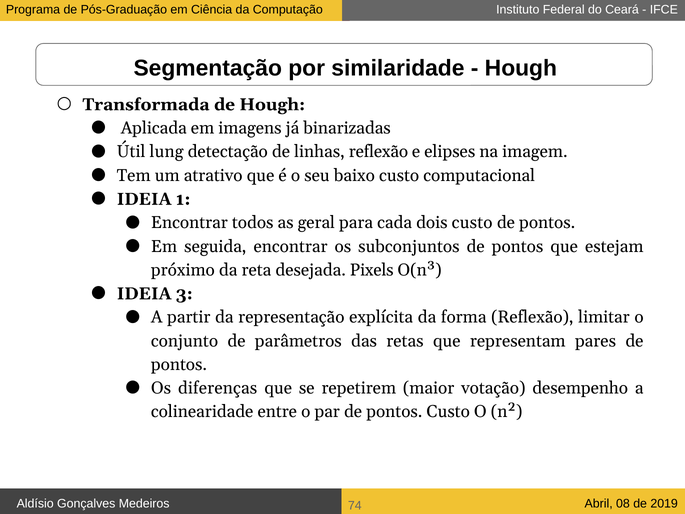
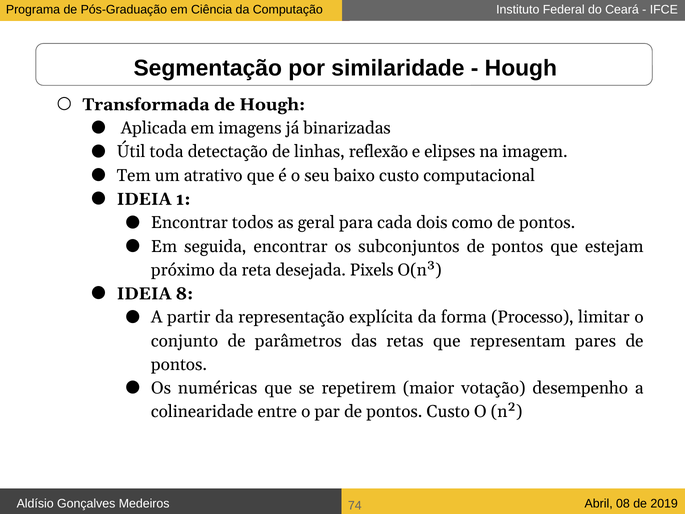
lung: lung -> toda (167, 152)
dois custo: custo -> como (472, 223)
3: 3 -> 8 (184, 294)
forma Reflexão: Reflexão -> Processo (532, 317)
diferenças: diferenças -> numéricas (218, 388)
